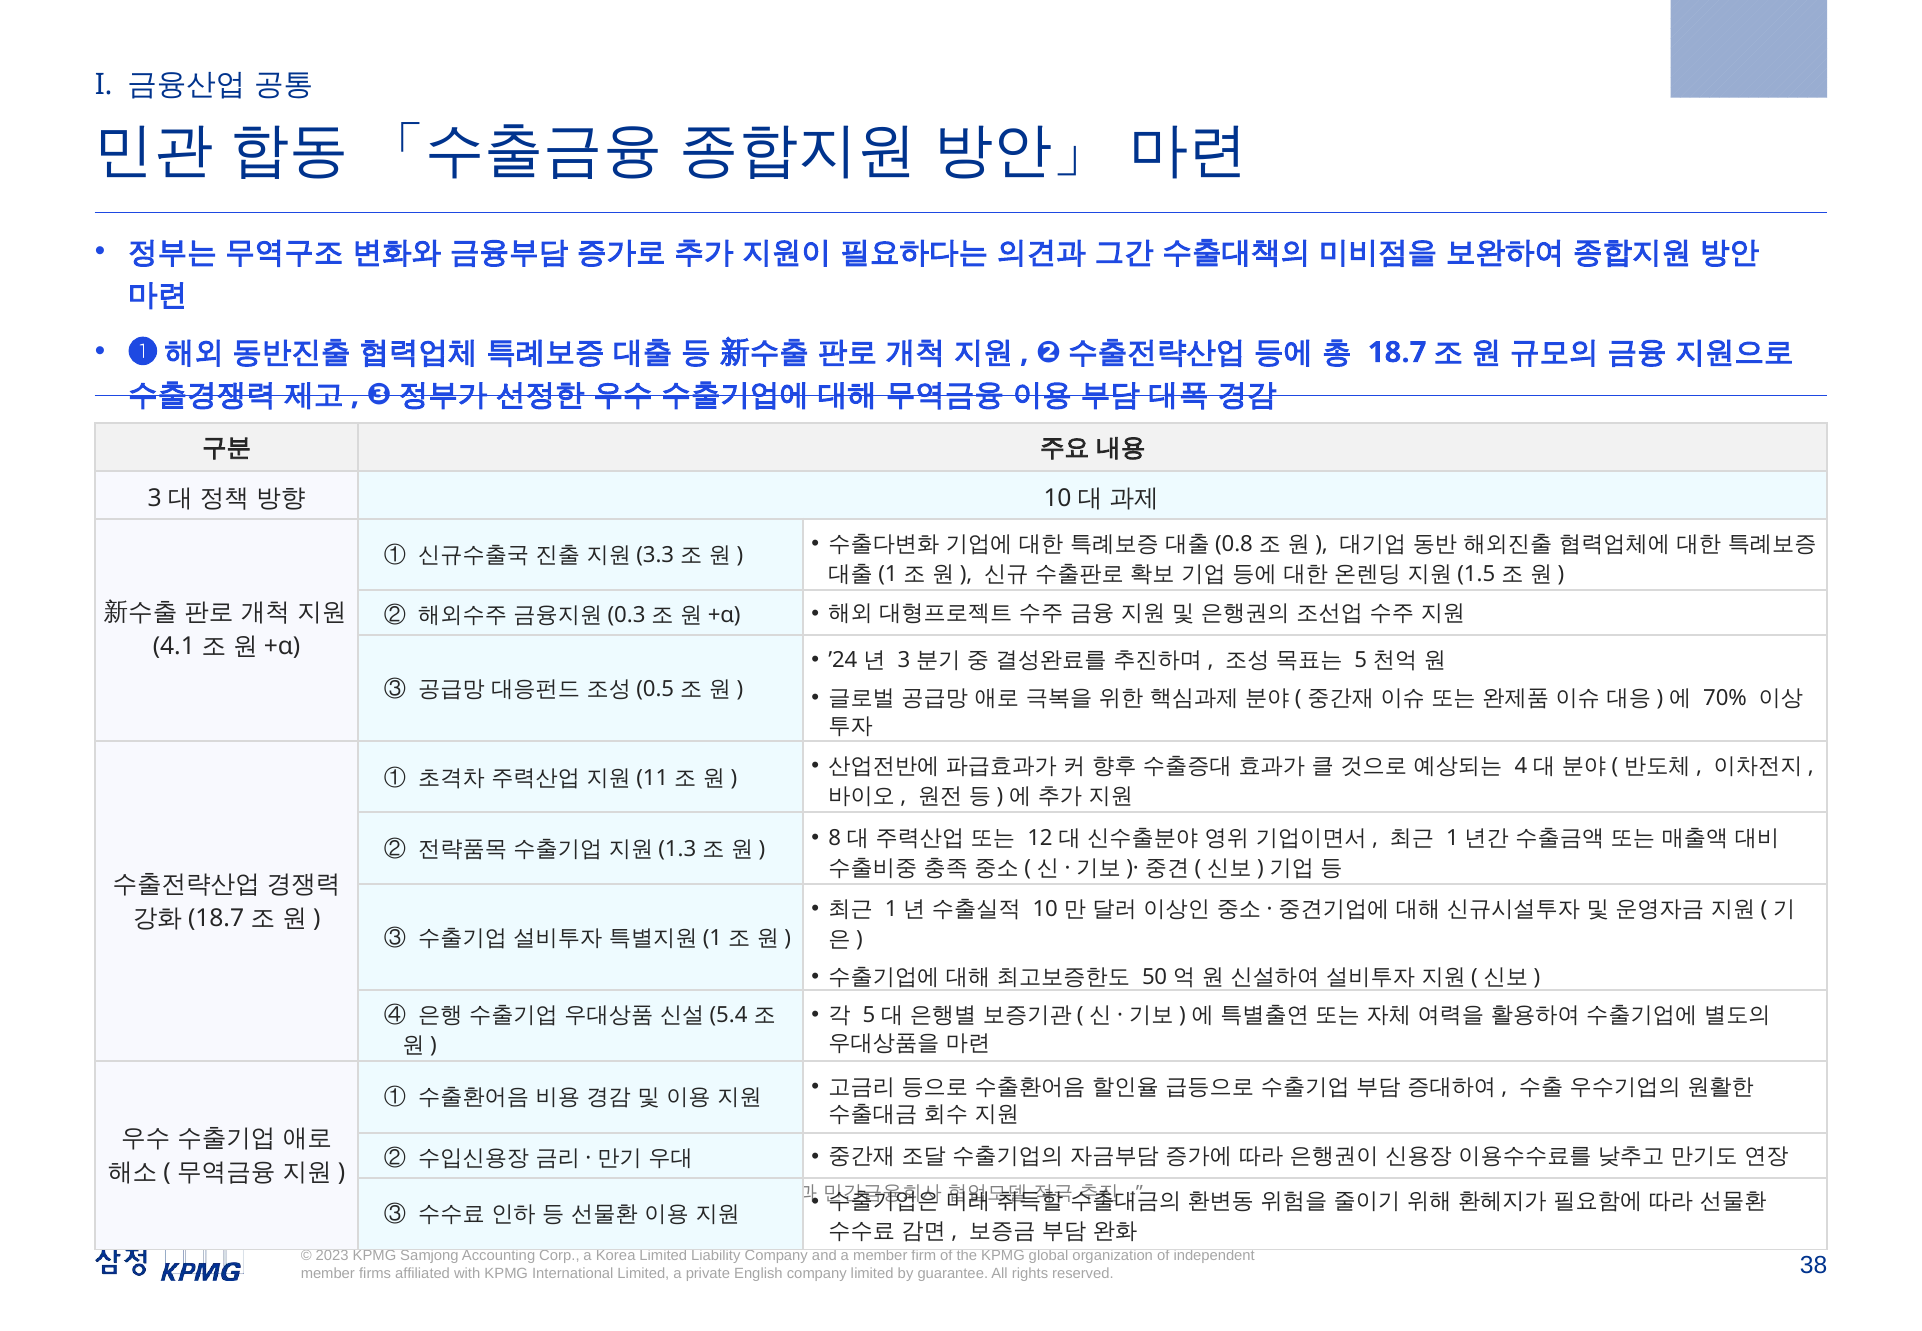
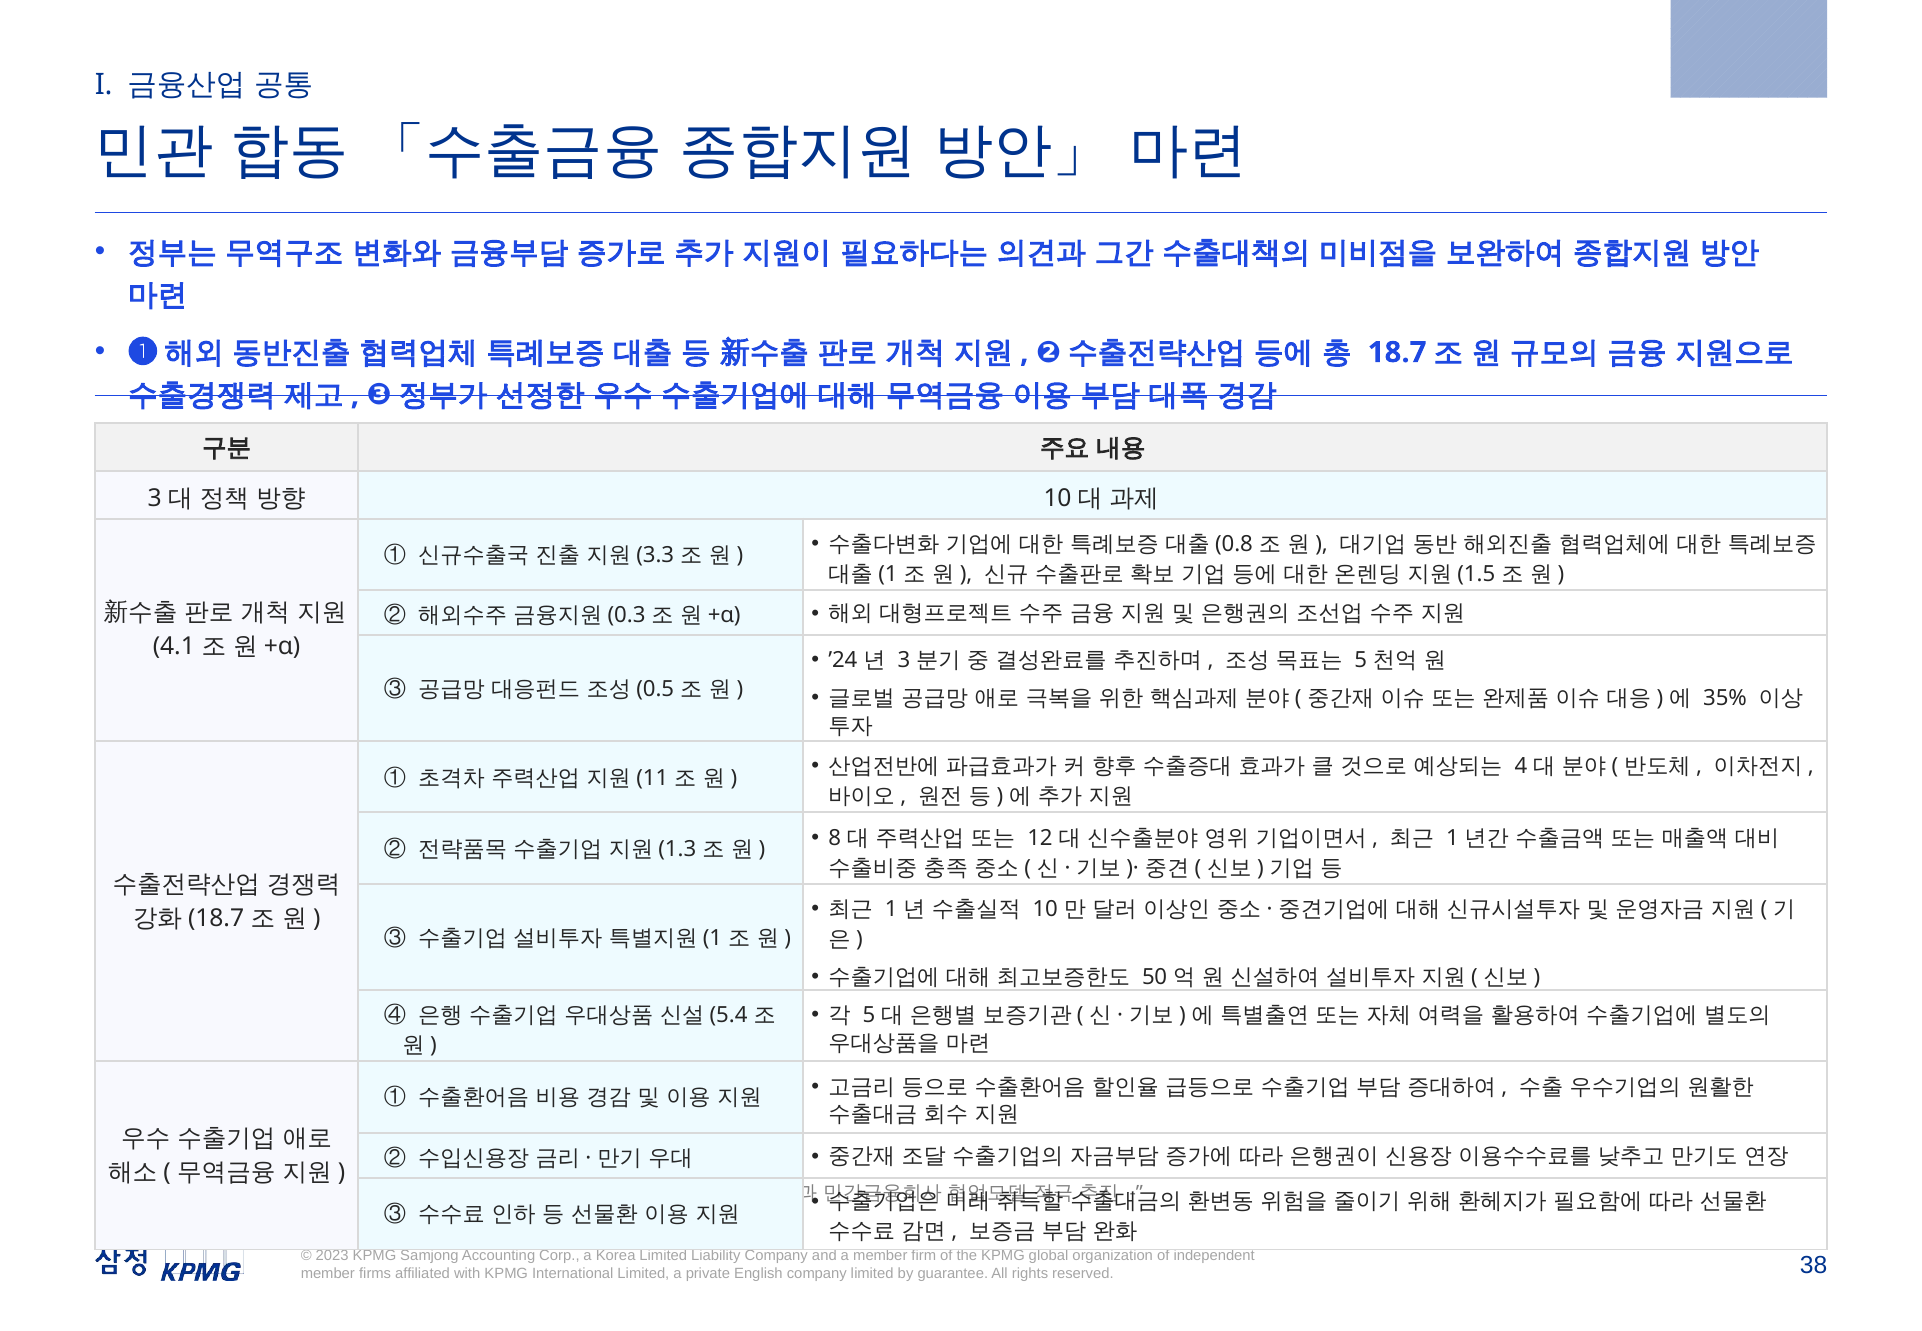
70%: 70% -> 35% (1725, 698)
